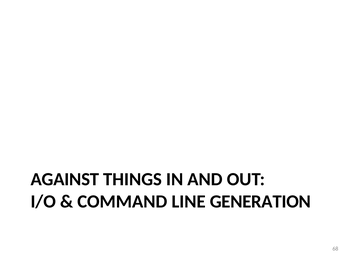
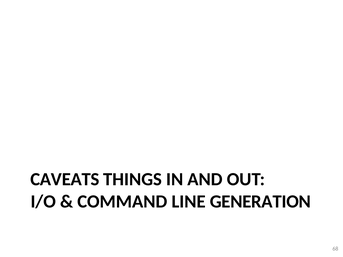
AGAINST: AGAINST -> CAVEATS (65, 179)
